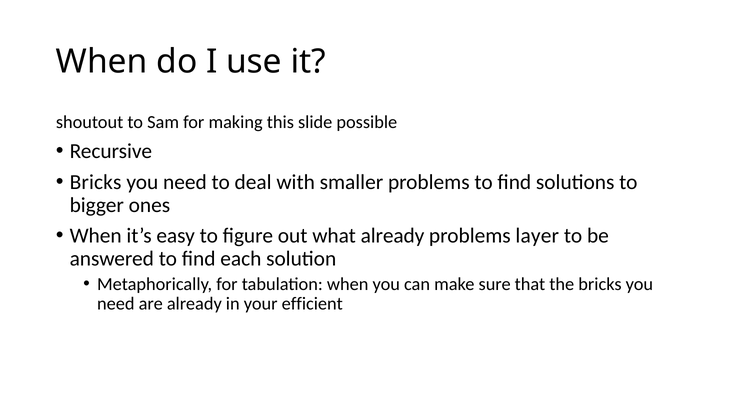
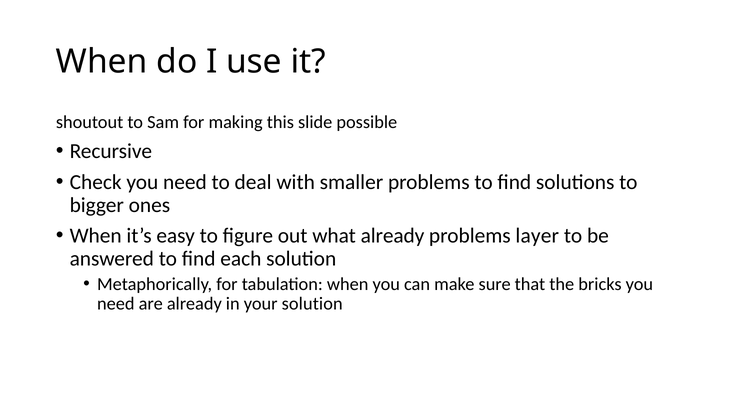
Bricks: Bricks -> Check (96, 182)
your efficient: efficient -> solution (312, 304)
